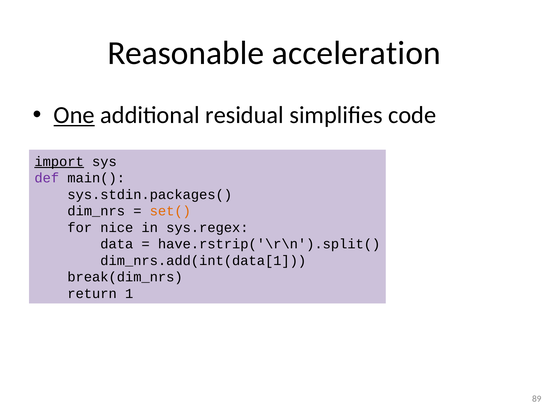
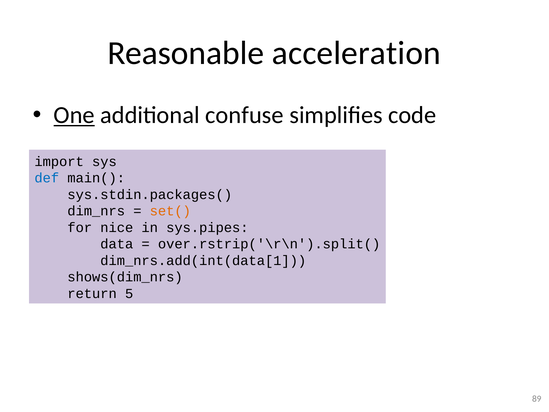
residual: residual -> confuse (244, 115)
import underline: present -> none (59, 162)
def colour: purple -> blue (47, 178)
sys.regex: sys.regex -> sys.pipes (207, 227)
have.rstrip('\r\n').split(: have.rstrip('\r\n').split( -> over.rstrip('\r\n').split( (269, 244)
break(dim_nrs: break(dim_nrs -> shows(dim_nrs (125, 277)
1: 1 -> 5 (129, 293)
